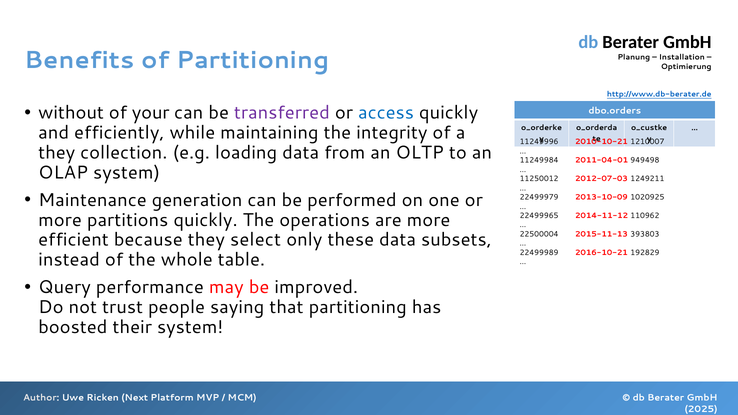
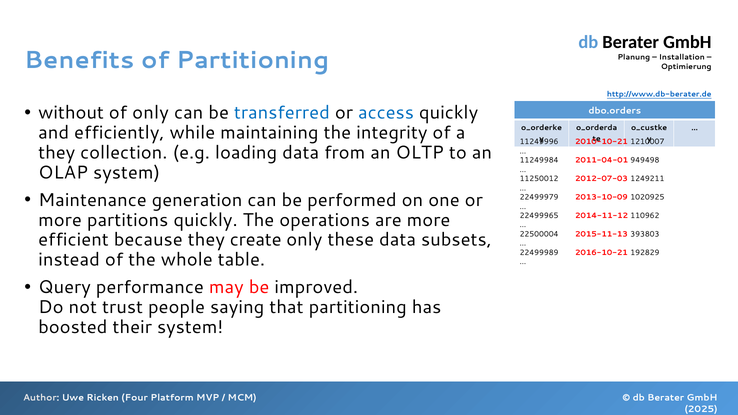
of your: your -> only (151, 113)
transferred colour: purple -> blue (282, 113)
select: select -> create (256, 240)
Next: Next -> Four (135, 398)
